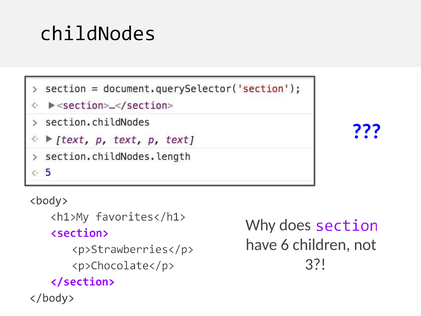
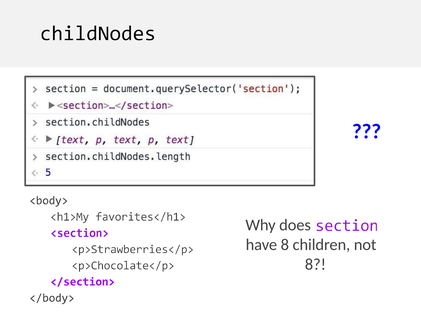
have 6: 6 -> 8 (285, 245)
3: 3 -> 8 (315, 264)
